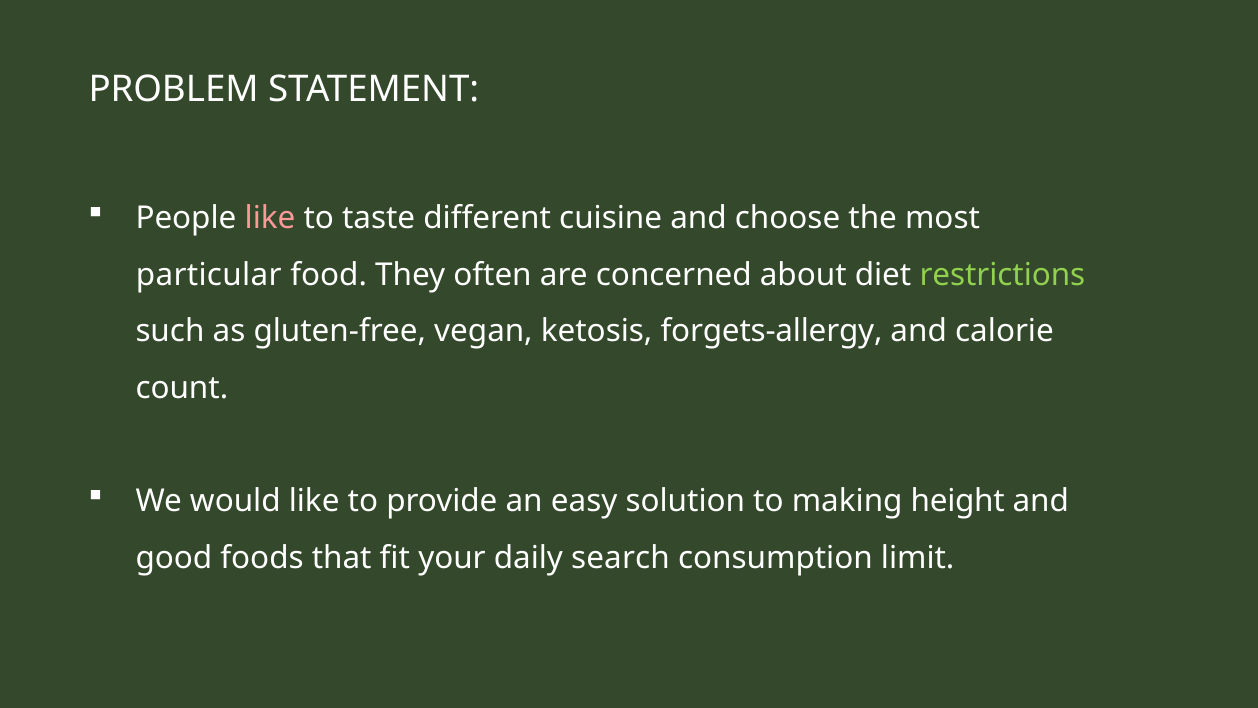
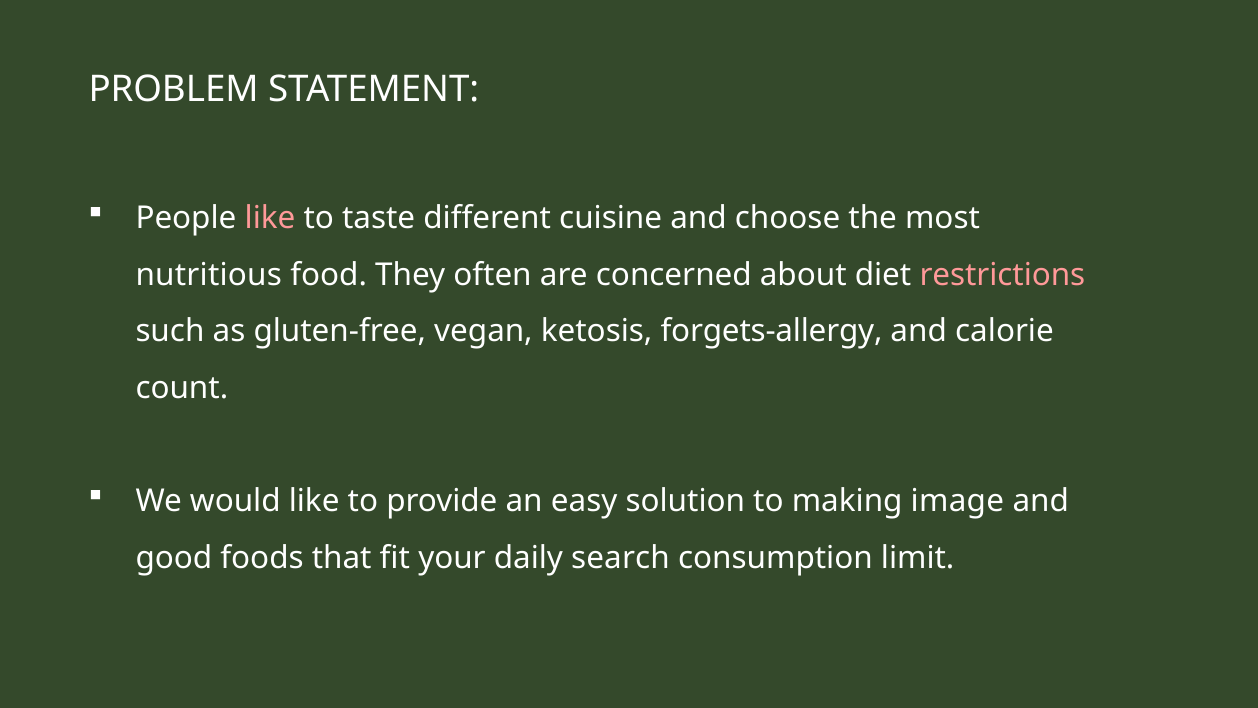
particular: particular -> nutritious (209, 275)
restrictions colour: light green -> pink (1002, 275)
height: height -> image (957, 501)
